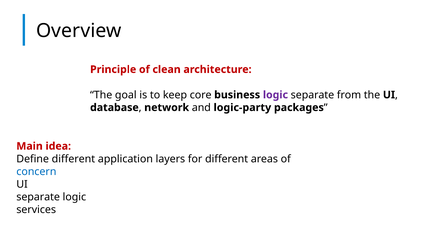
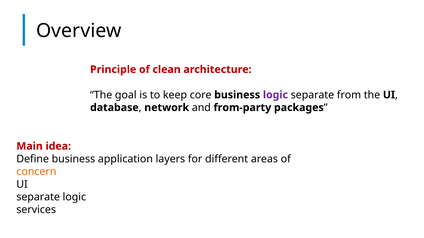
logic-party: logic-party -> from-party (242, 108)
Define different: different -> business (73, 159)
concern colour: blue -> orange (36, 172)
